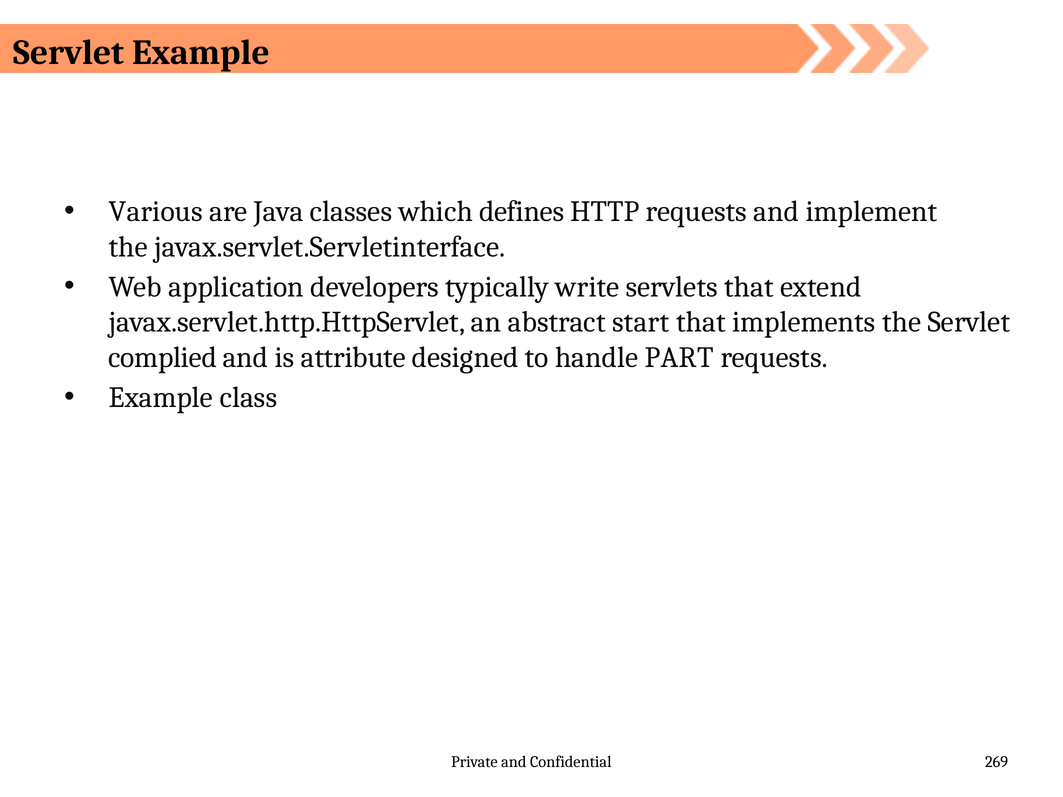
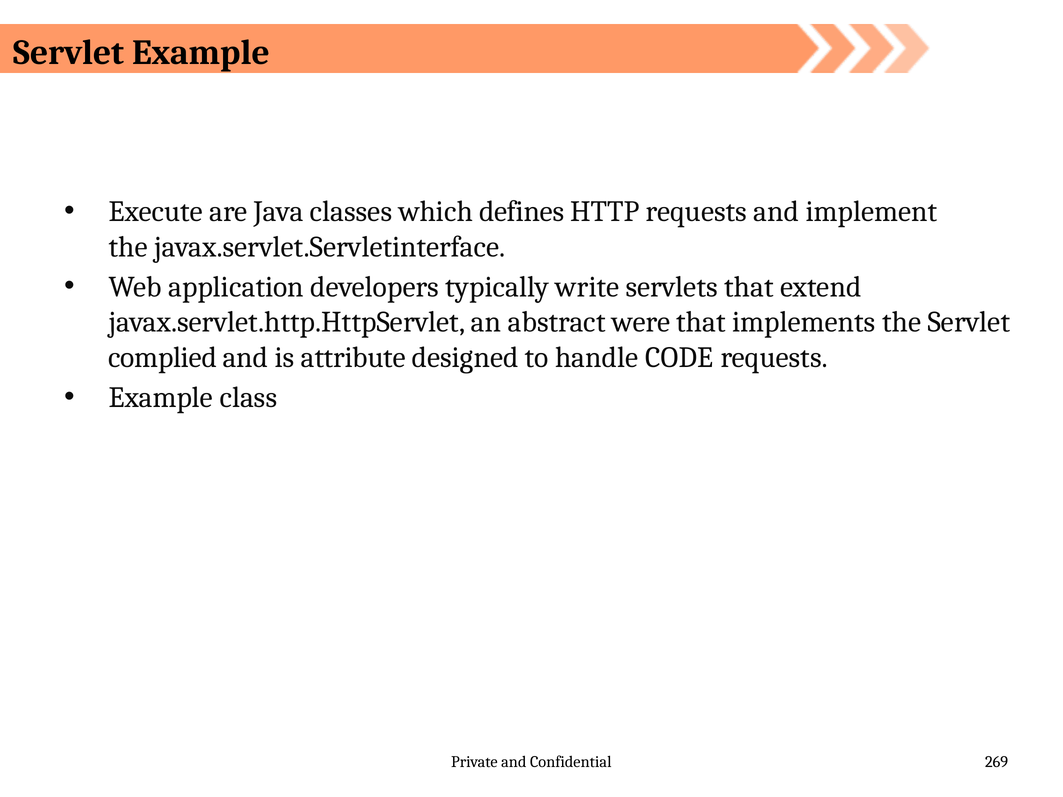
Various: Various -> Execute (156, 212)
start: start -> were (641, 322)
PART: PART -> CODE (679, 358)
